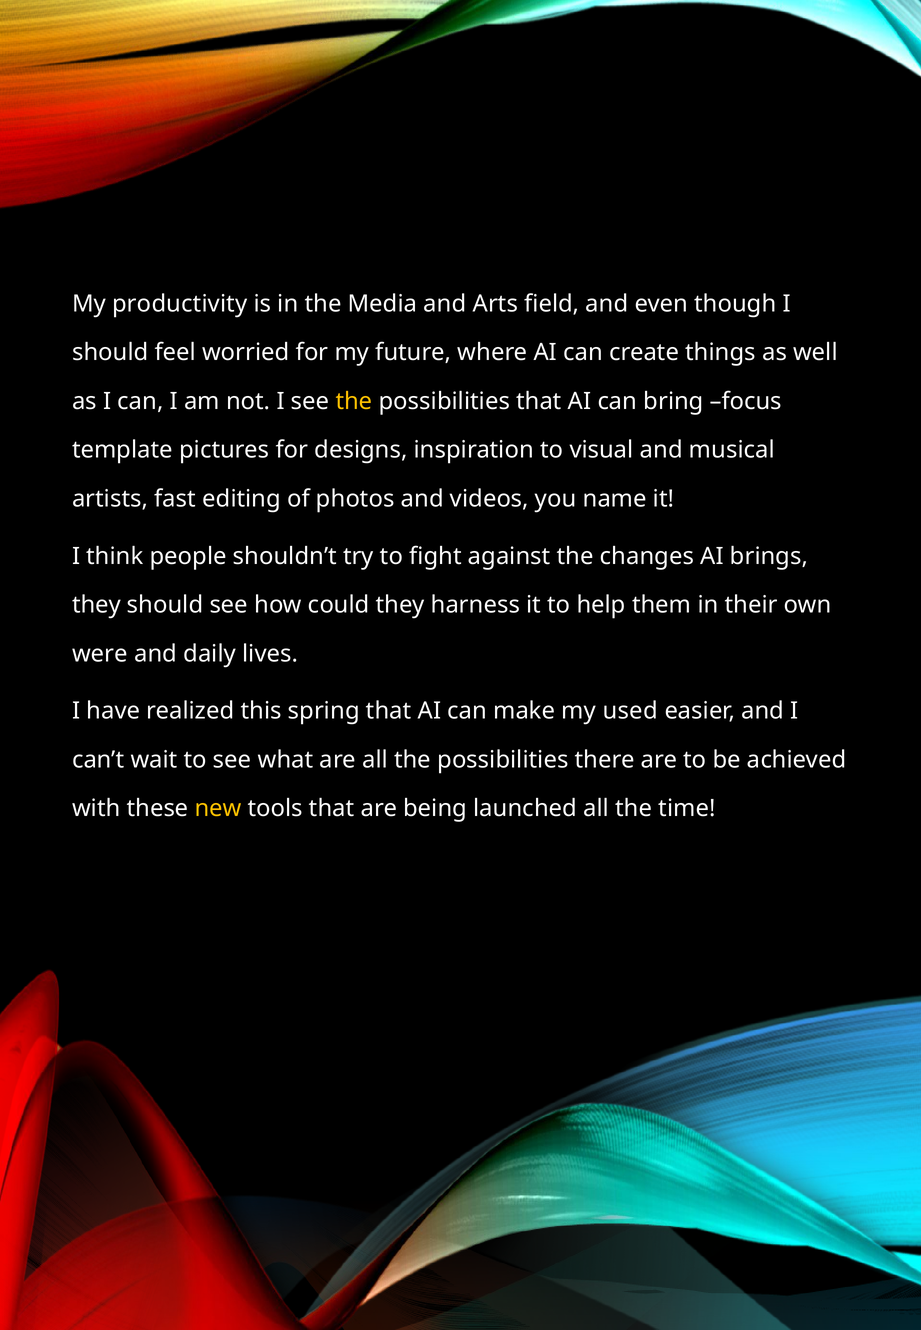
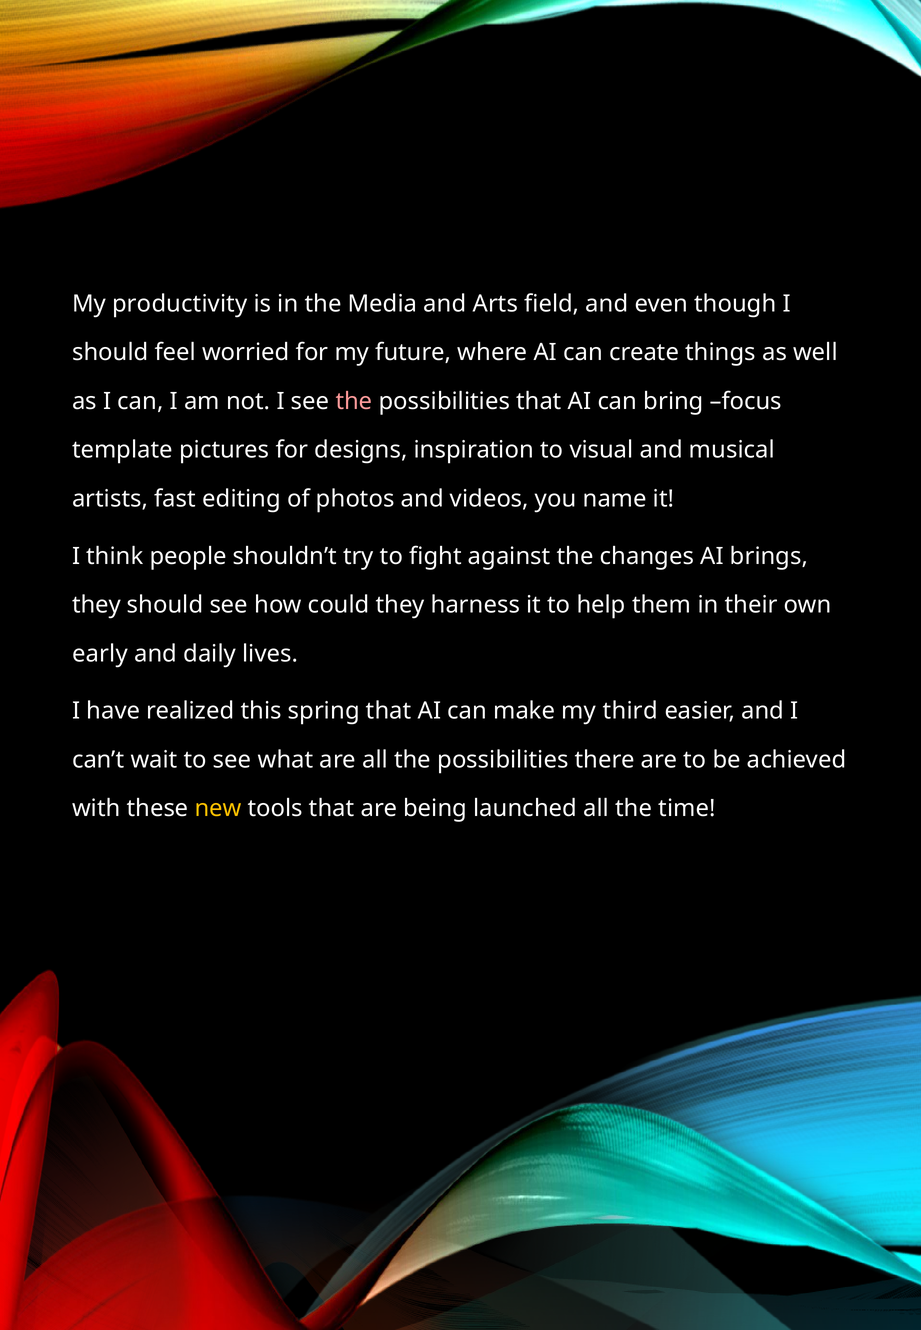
the colour: yellow -> pink (354, 401)
were: were -> early (100, 654)
used: used -> third (630, 711)
